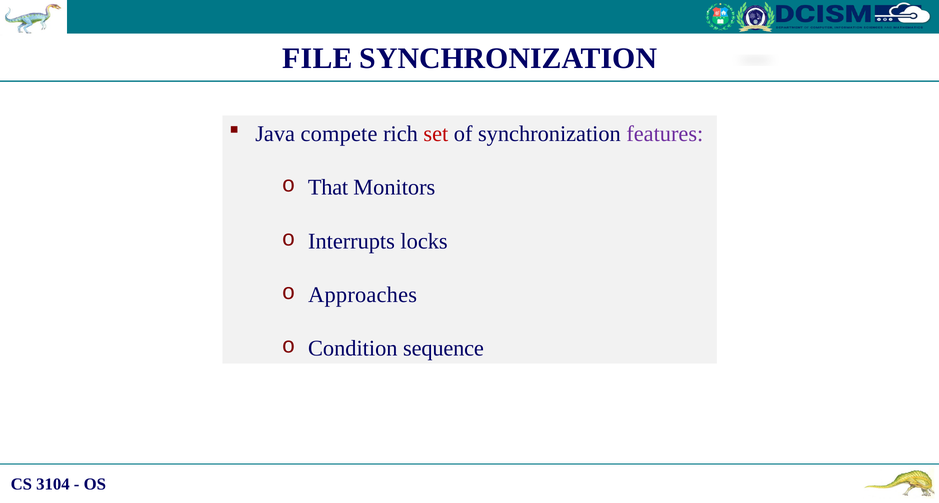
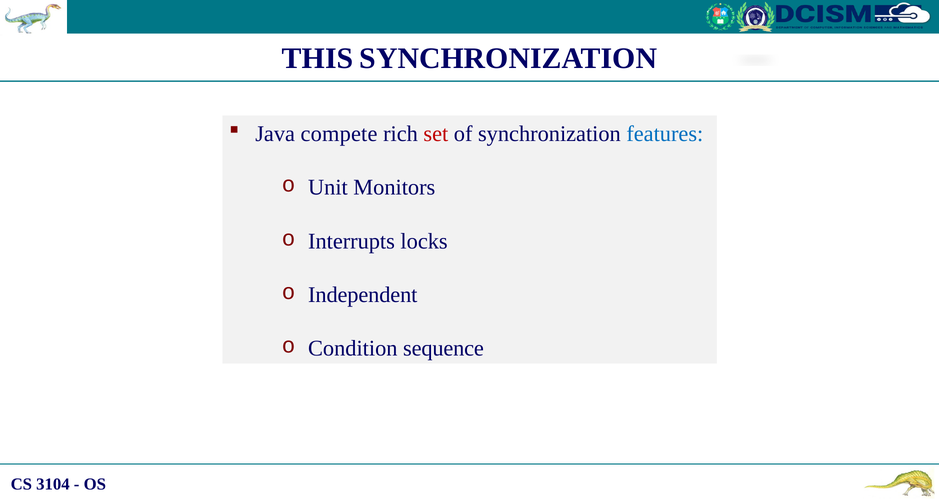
FILE: FILE -> THIS (318, 58)
features colour: purple -> blue (665, 134)
That: That -> Unit (328, 188)
Approaches: Approaches -> Independent (363, 295)
